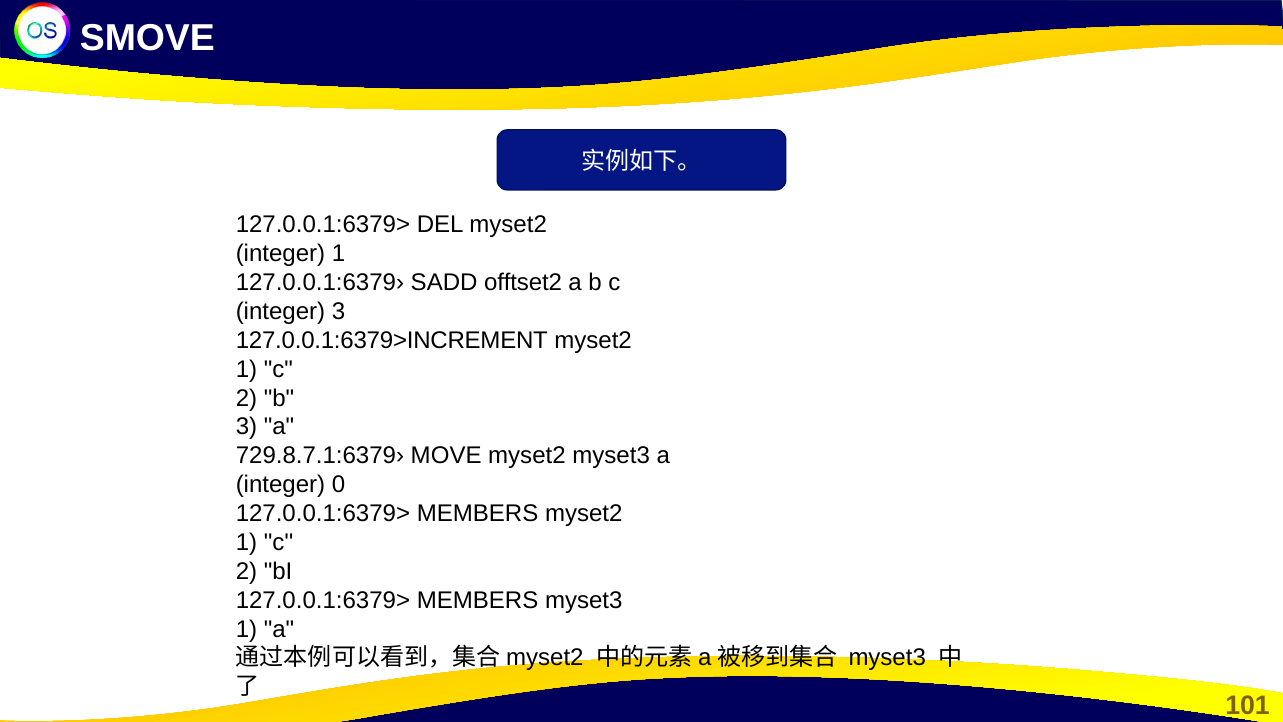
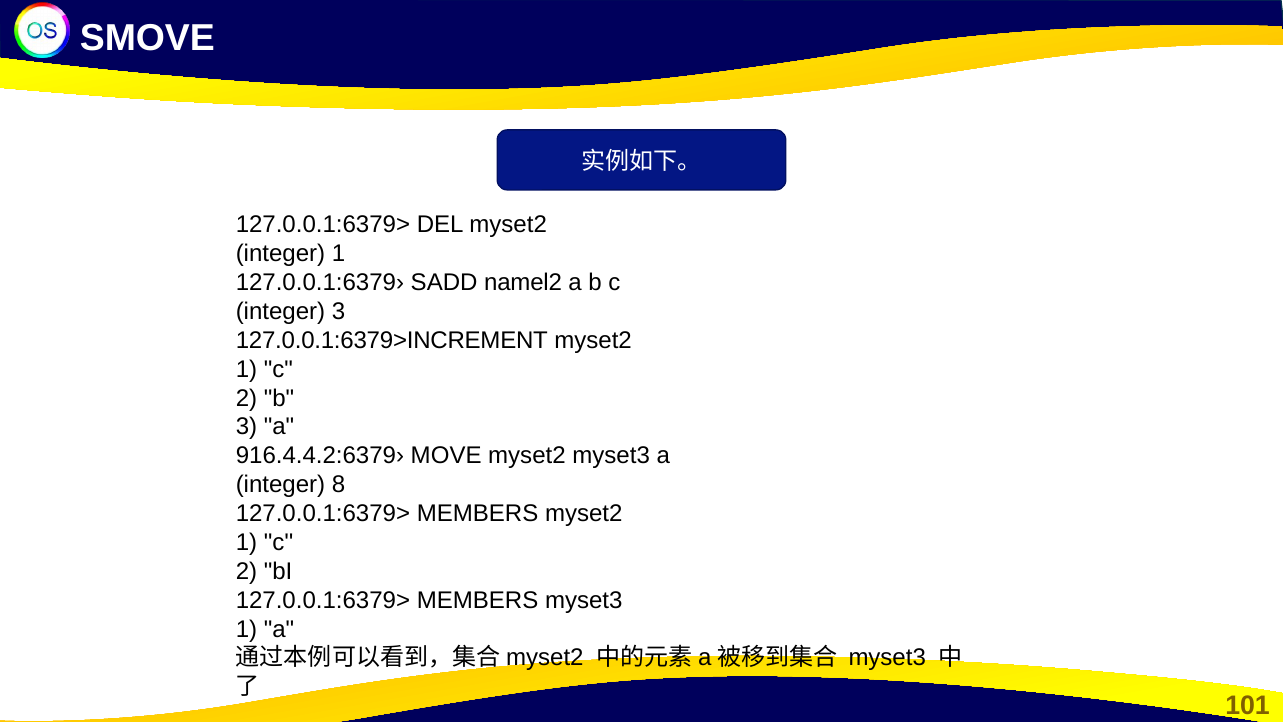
offtset2: offtset2 -> namel2 (523, 282)
729.8.7.1:6379›: 729.8.7.1:6379› -> 916.4.4.2:6379› (320, 456)
0: 0 -> 8 (339, 485)
